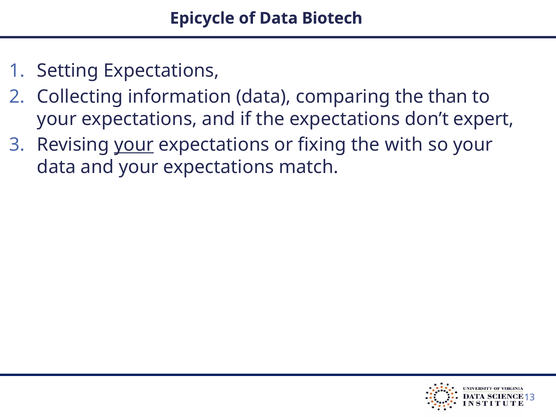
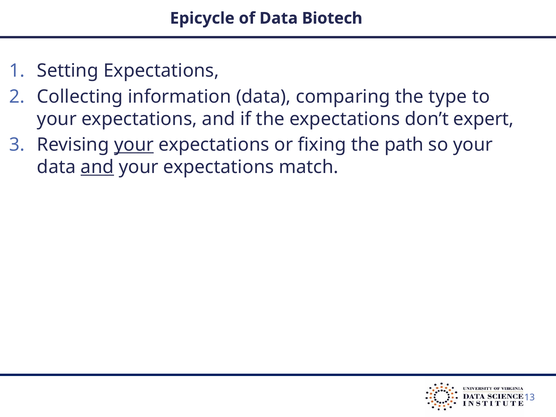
than: than -> type (448, 97)
with: with -> path (404, 145)
and underline: none -> present (97, 167)
